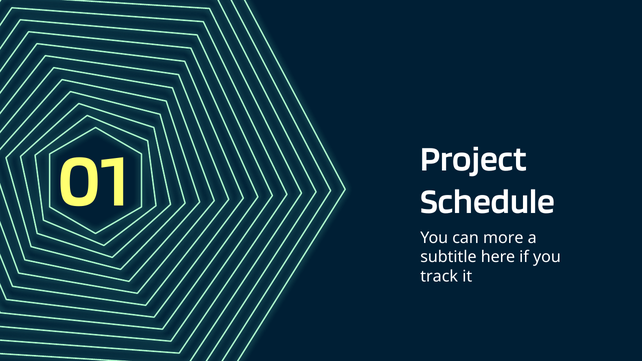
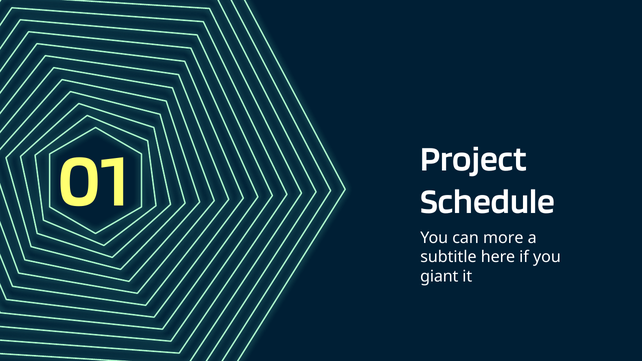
track: track -> giant (439, 276)
